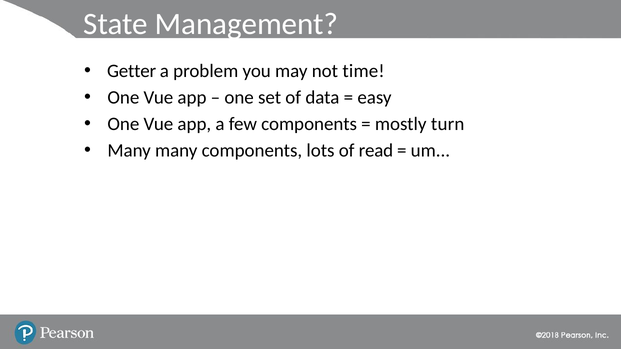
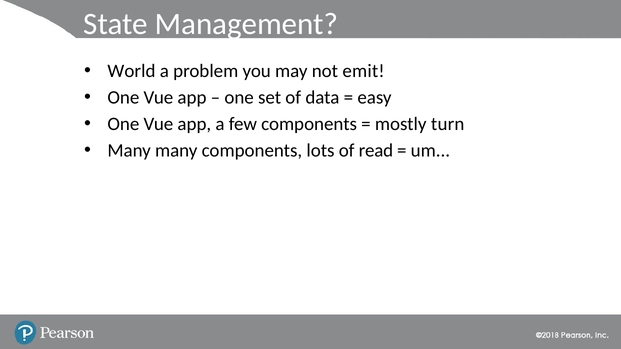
Getter: Getter -> World (131, 71)
time: time -> emit (364, 71)
